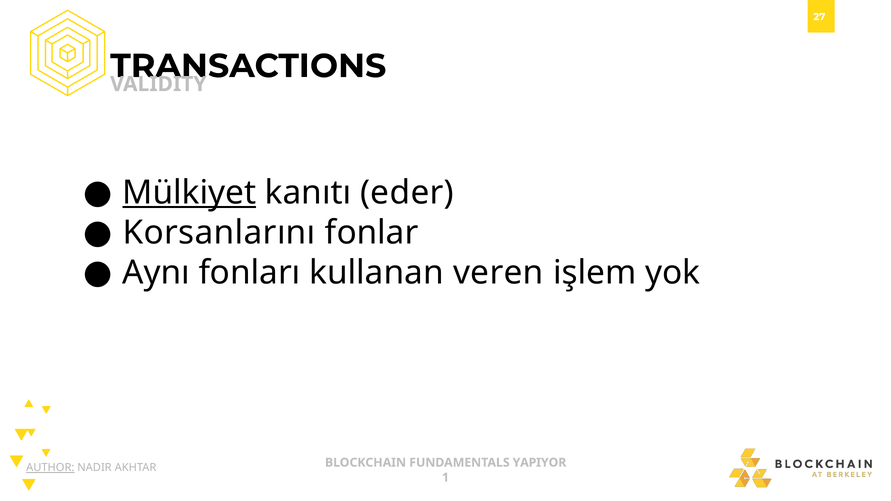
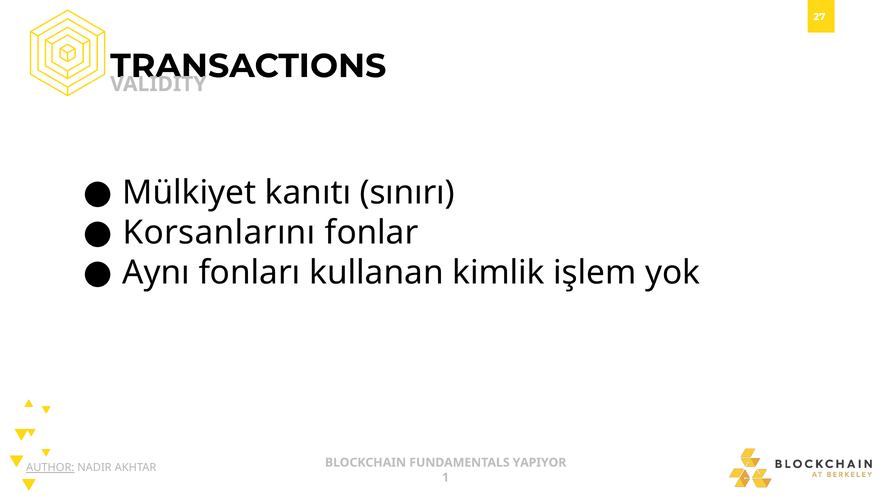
Mülkiyet underline: present -> none (189, 193)
eder: eder -> sınırı (407, 193)
veren: veren -> kimlik (499, 273)
